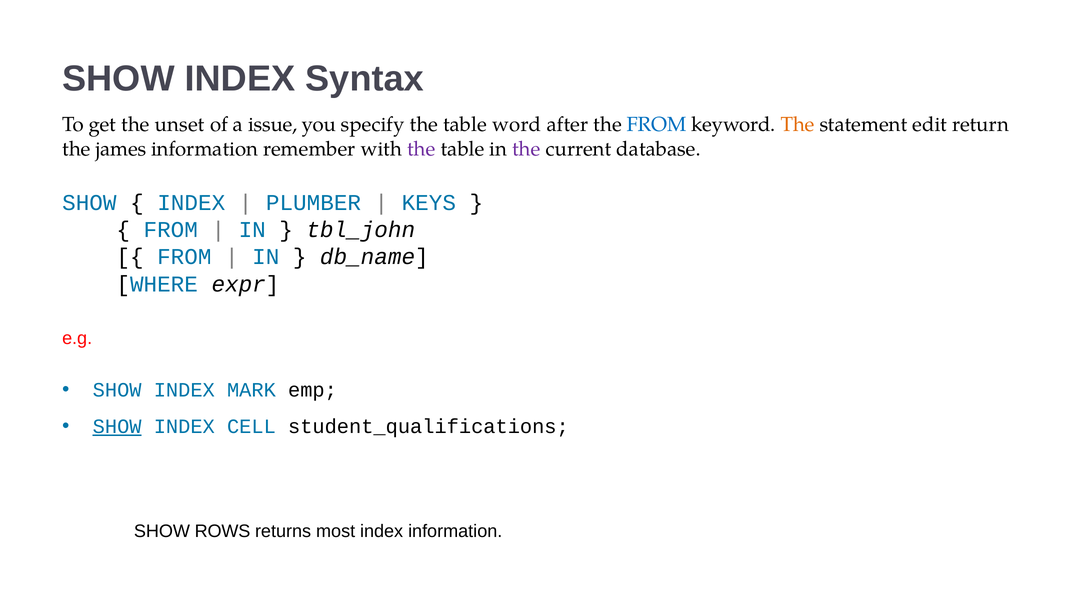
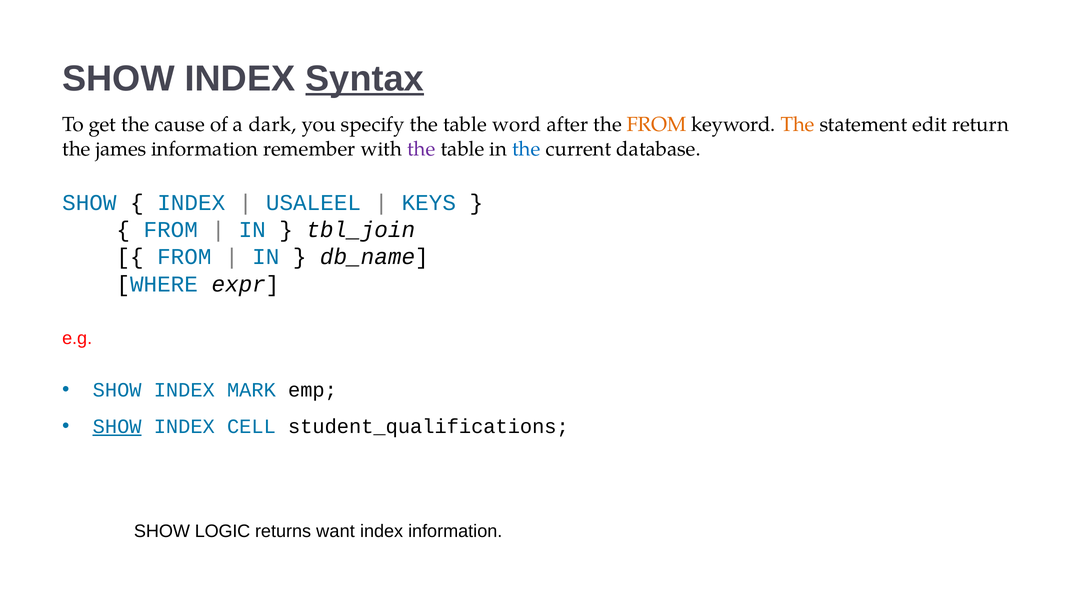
Syntax underline: none -> present (365, 79)
unset: unset -> cause (180, 124)
issue: issue -> dark (272, 124)
FROM colour: blue -> orange (657, 124)
the colour: purple -> blue (526, 149)
PLUMBER: PLUMBER -> USALEEL (313, 202)
tbl_john: tbl_john -> tbl_join (361, 229)
ROWS: ROWS -> LOGIC (223, 531)
most: most -> want (336, 531)
